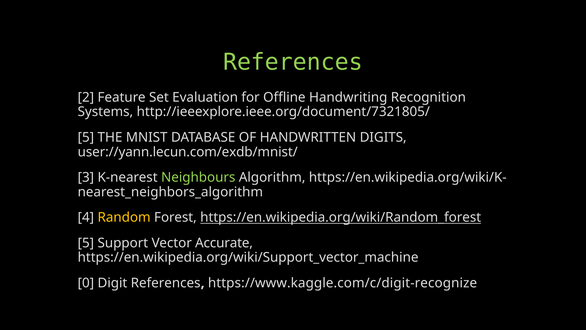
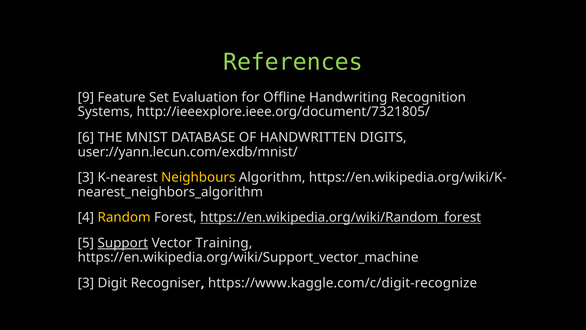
2: 2 -> 9 (86, 97)
5: 5 -> 6 (86, 137)
Neighbours colour: light green -> yellow (198, 177)
Support underline: none -> present (123, 243)
Accurate: Accurate -> Training (224, 243)
0: 0 -> 3 (86, 283)
Digit References: References -> Recogniser (166, 283)
